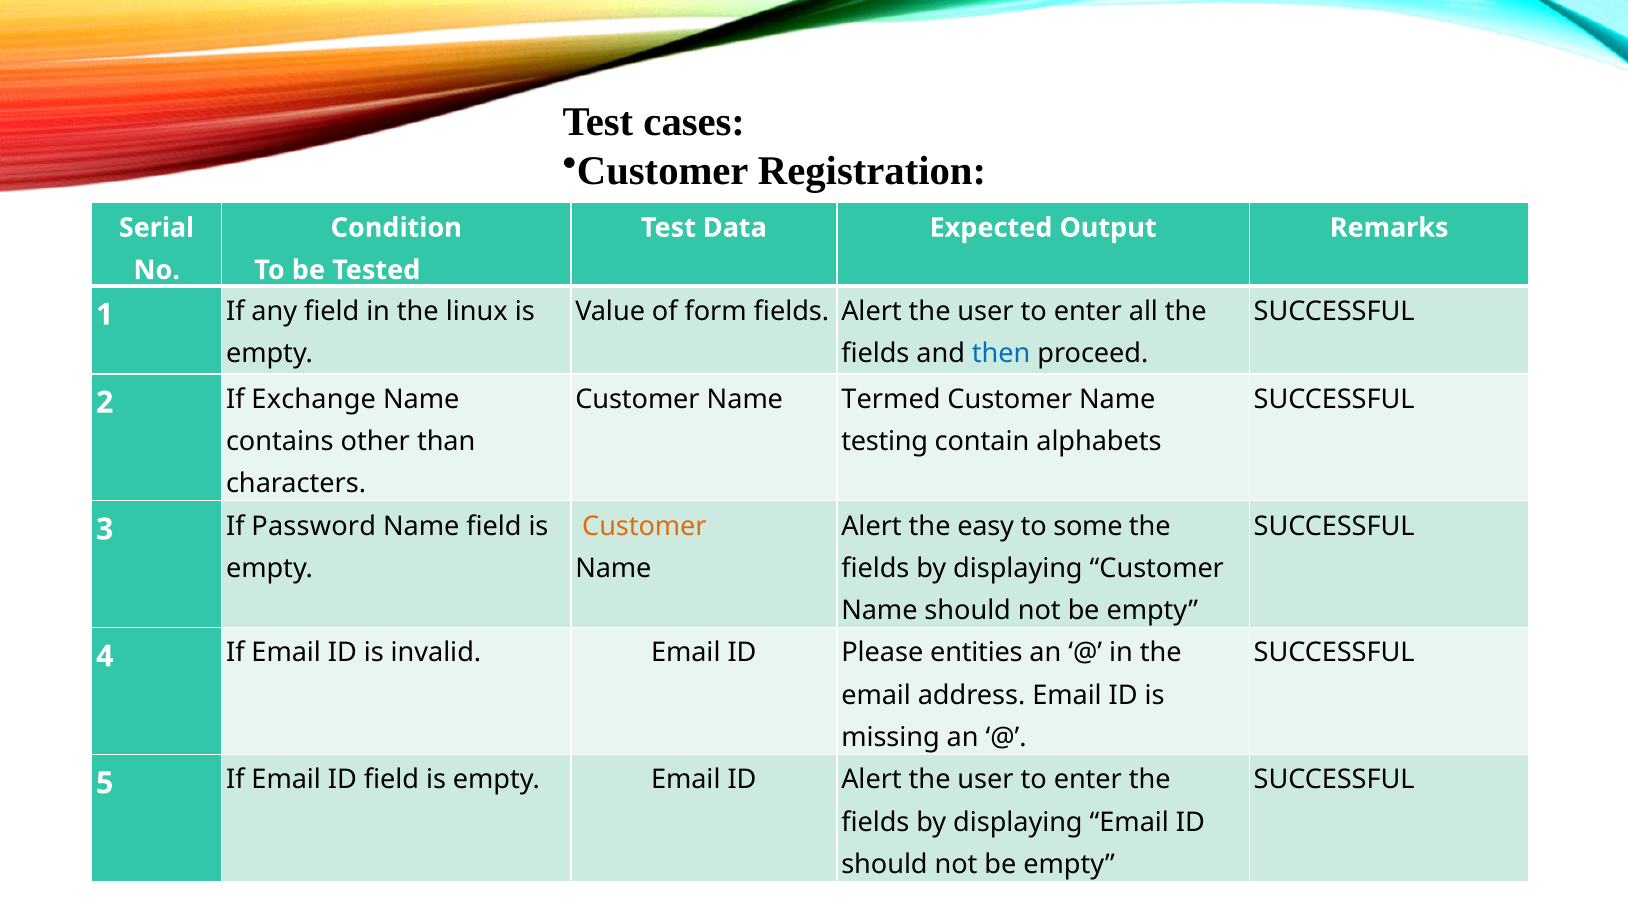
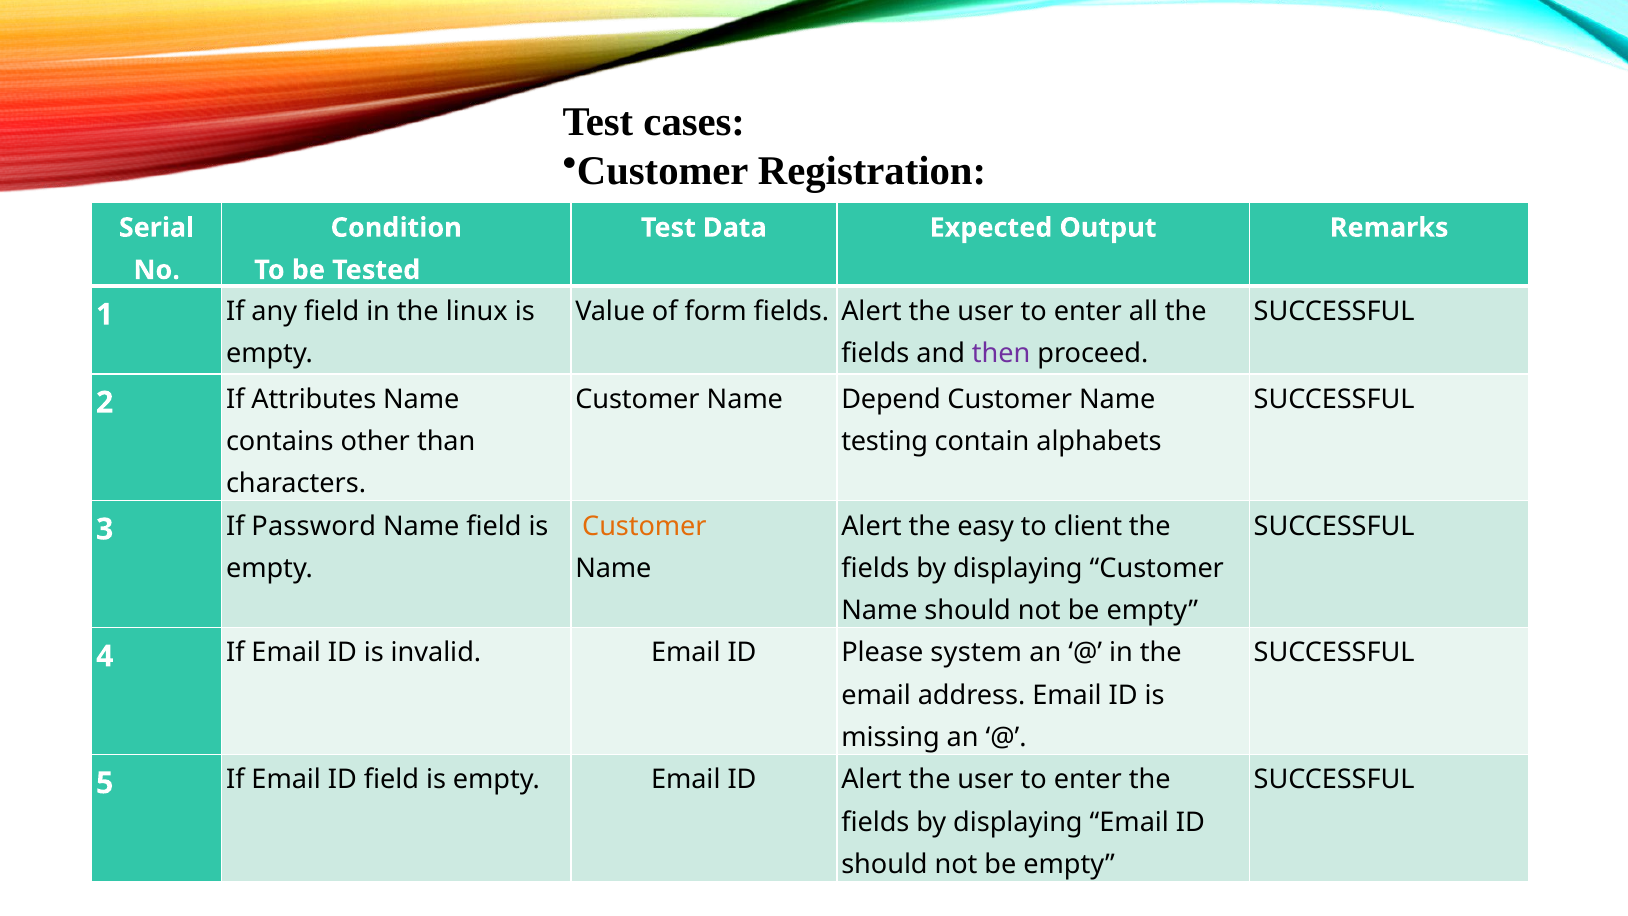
then colour: blue -> purple (1001, 354)
Termed: Termed -> Depend (891, 399)
Exchange: Exchange -> Attributes (314, 399)
some: some -> client (1088, 526)
entities: entities -> system (976, 653)
